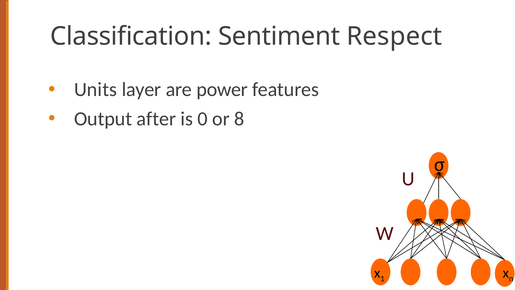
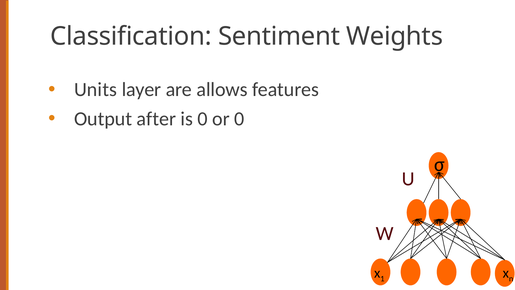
Respect: Respect -> Weights (395, 36)
power: power -> allows (222, 89)
or 8: 8 -> 0 (239, 119)
